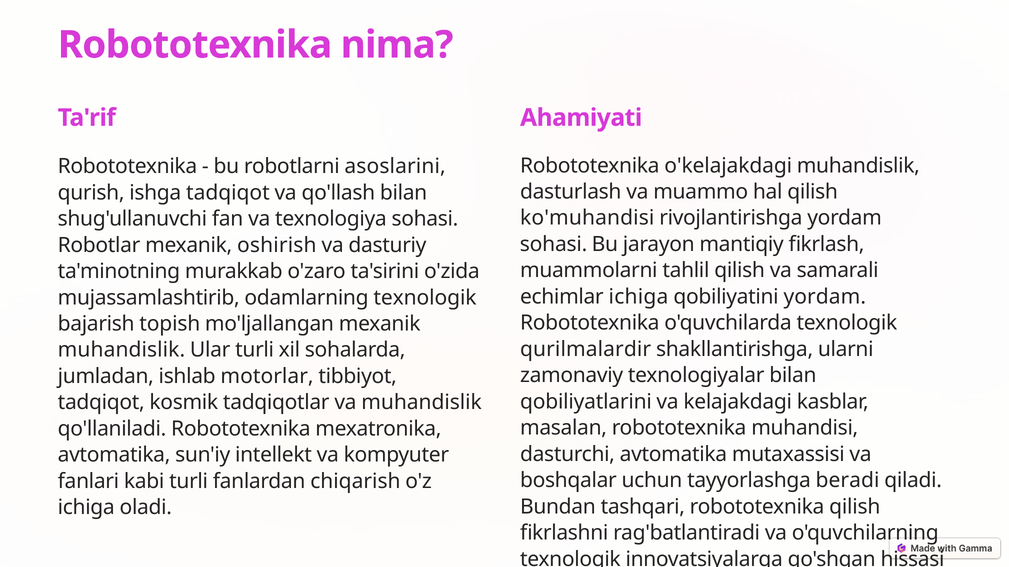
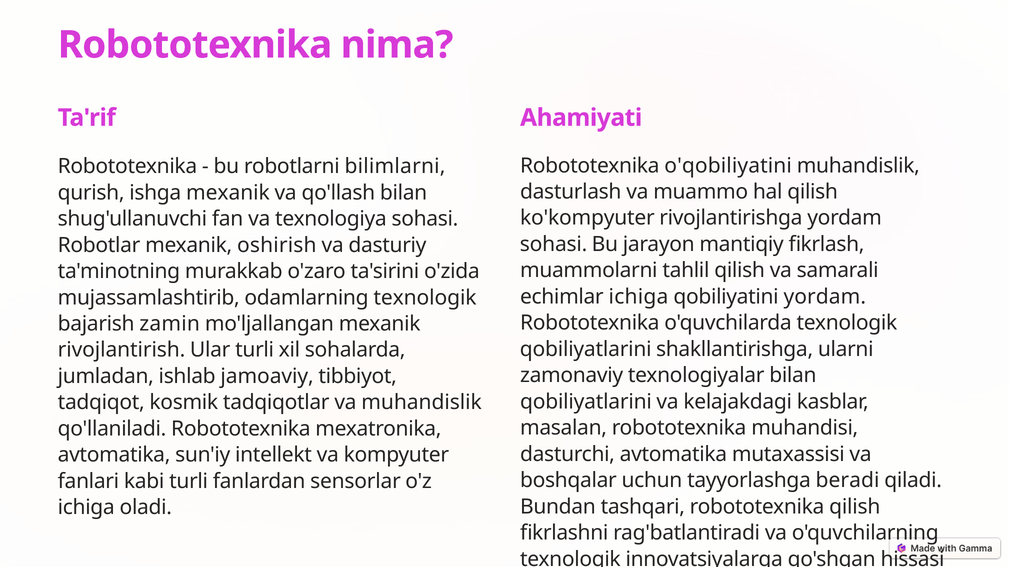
o'kelajakdagi: o'kelajakdagi -> o'qobiliyatini (728, 166)
asoslarini: asoslarini -> bilimlarni (395, 167)
ishga tadqiqot: tadqiqot -> mexanik (228, 193)
ko'muhandisi: ko'muhandisi -> ko'kompyuter (587, 218)
bajarish topish: topish -> zamin (170, 324)
qurilmalardir: qurilmalardir -> qobiliyatlarini (586, 350)
muhandislik: muhandislik -> rivojlantirish (122, 350)
motorlar: motorlar -> jamoaviy (267, 377)
chiqarish: chiqarish -> sensorlar (356, 482)
